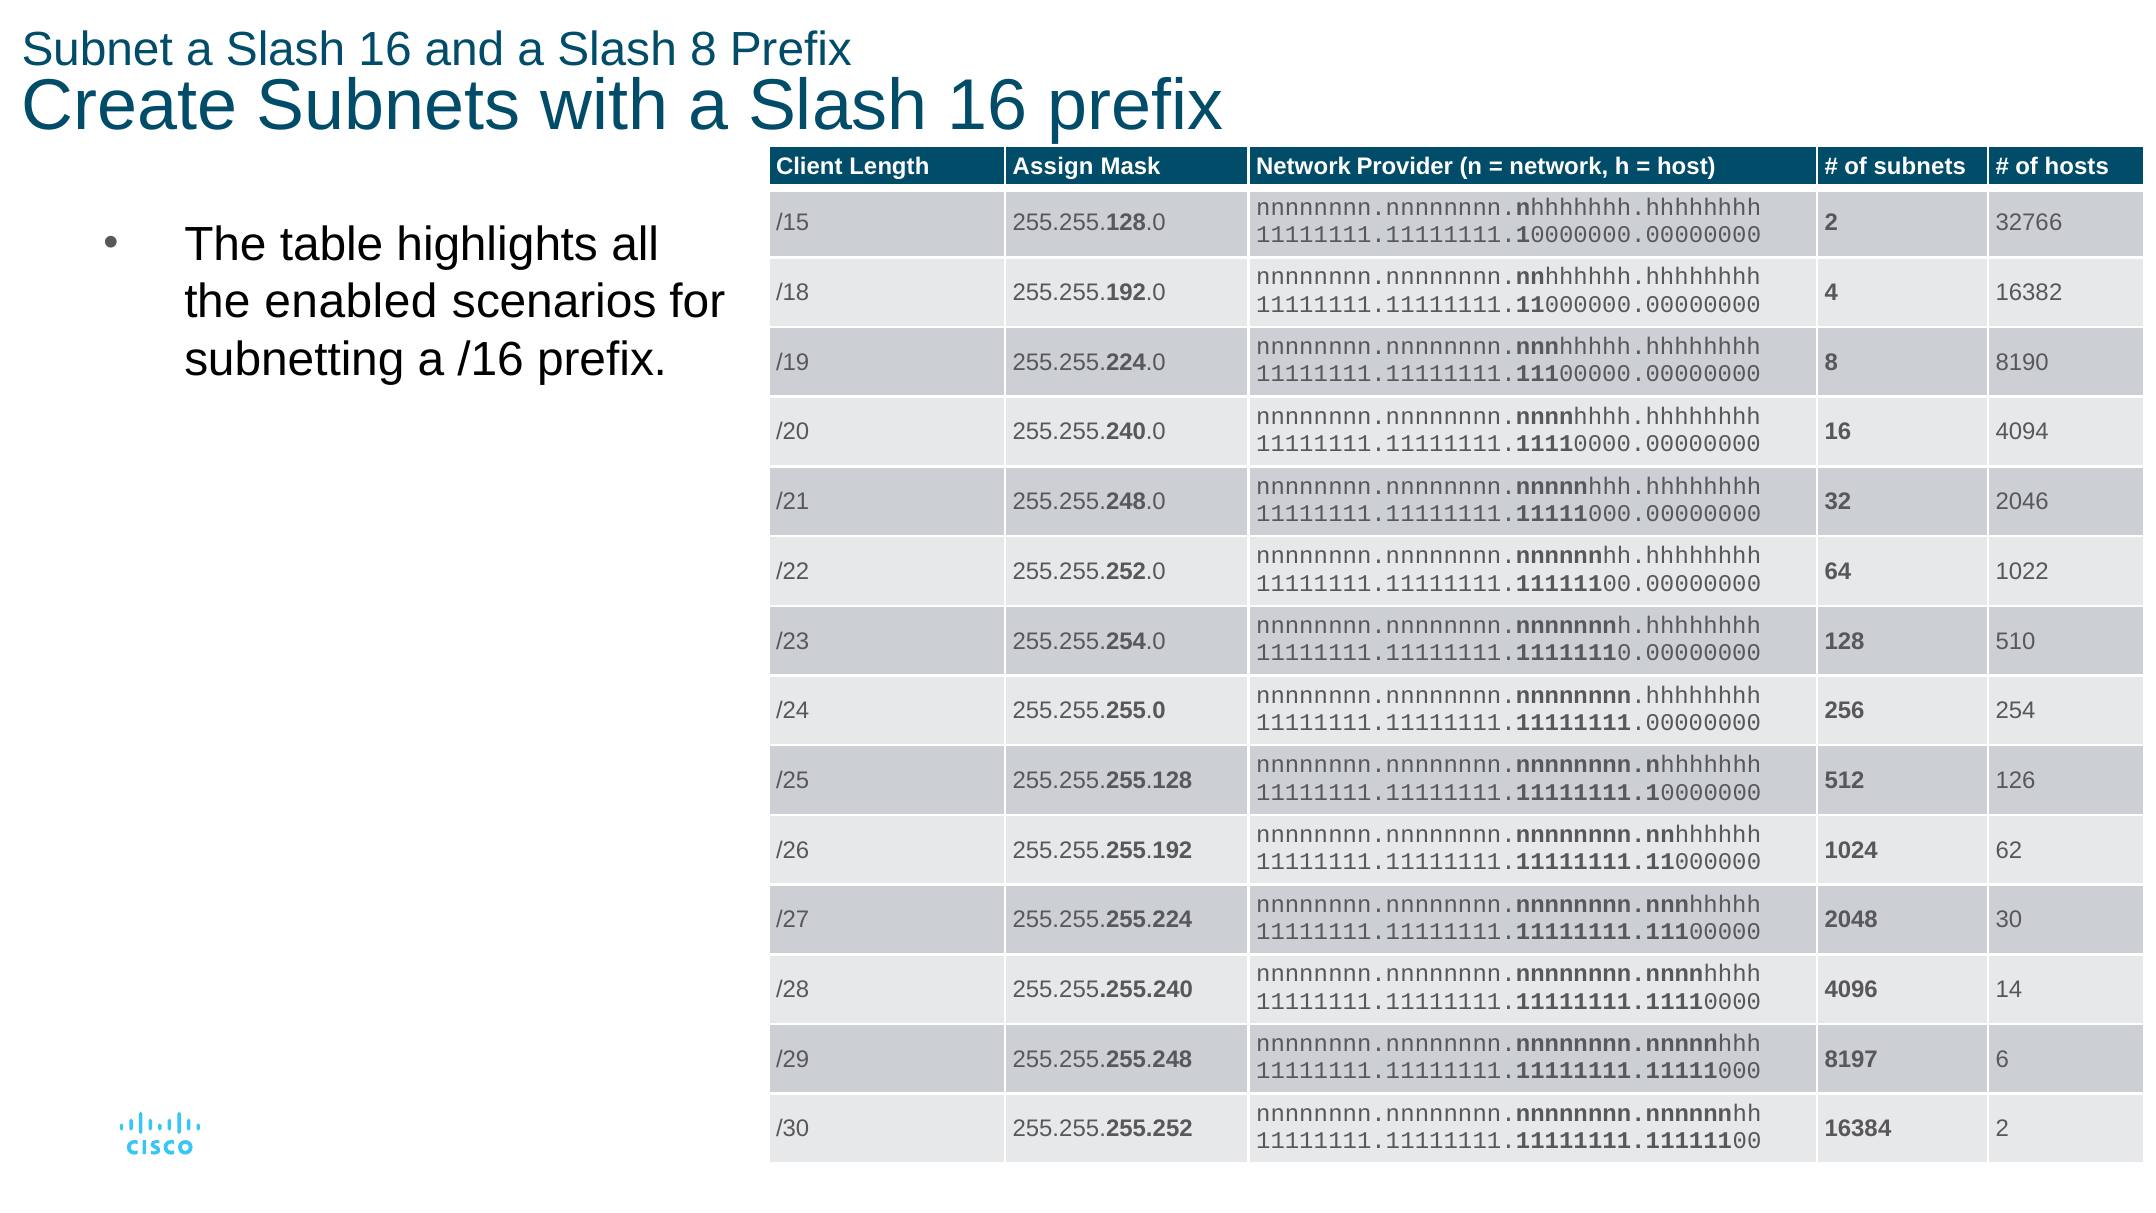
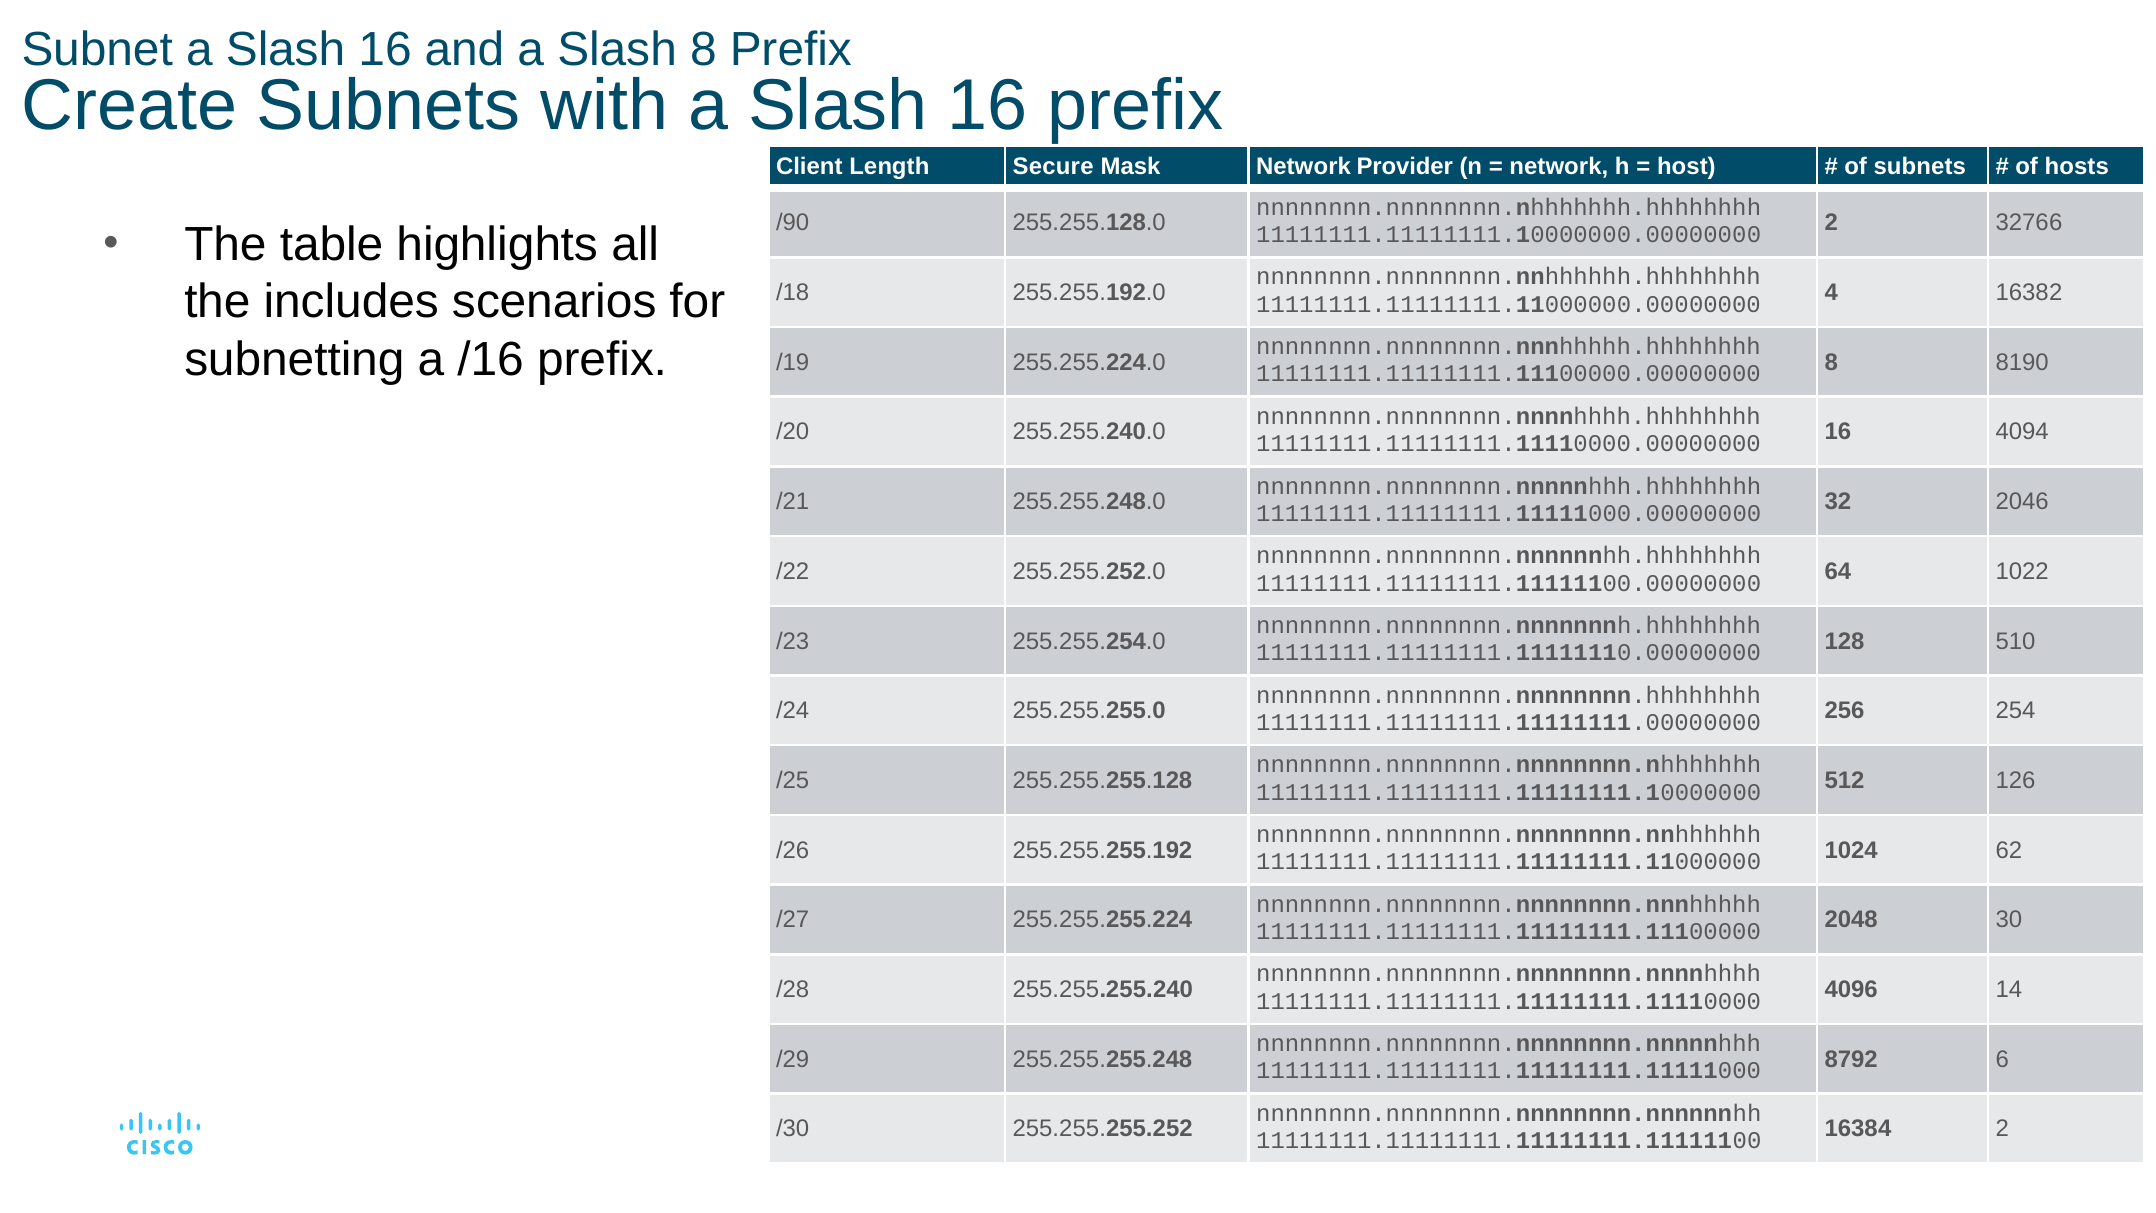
Assign: Assign -> Secure (1053, 167)
/15: /15 -> /90 (793, 223)
enabled: enabled -> includes (351, 302)
8197: 8197 -> 8792 (1851, 1059)
